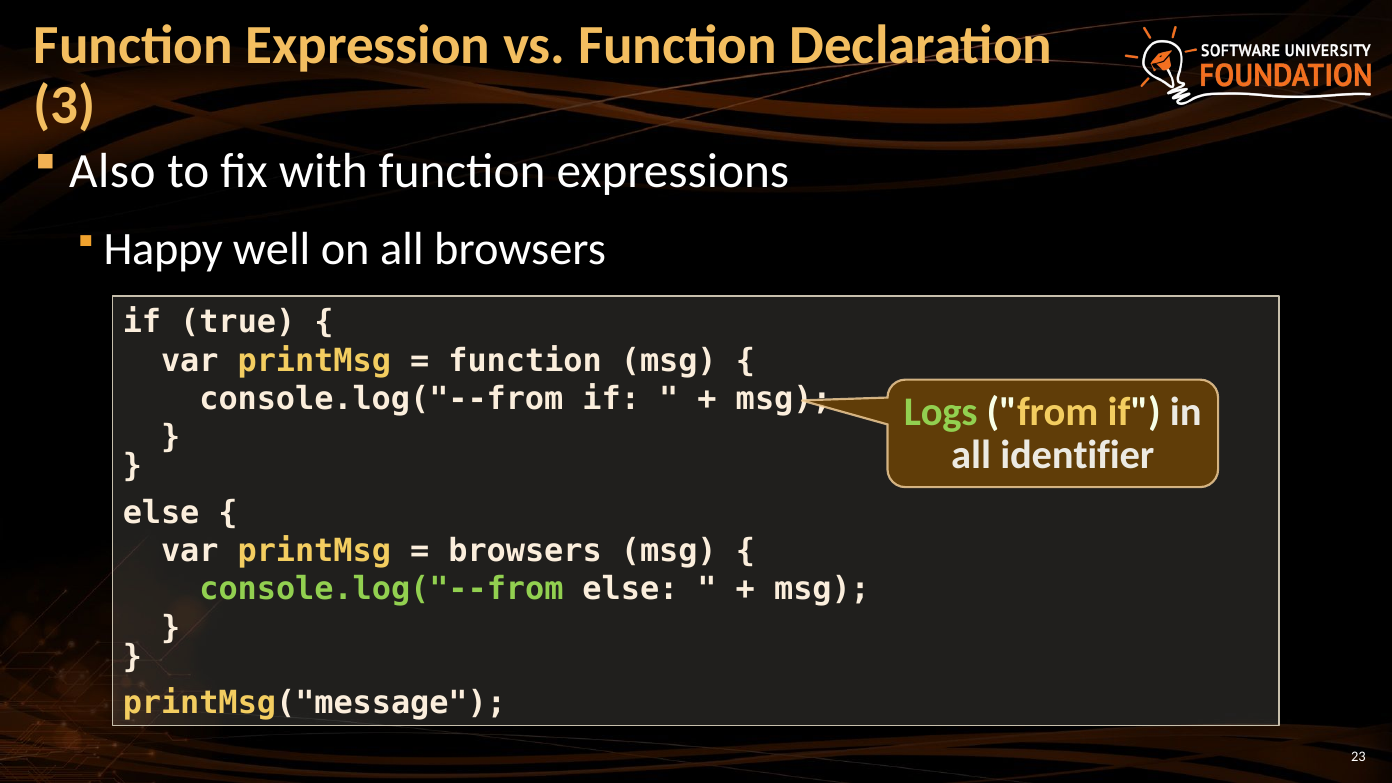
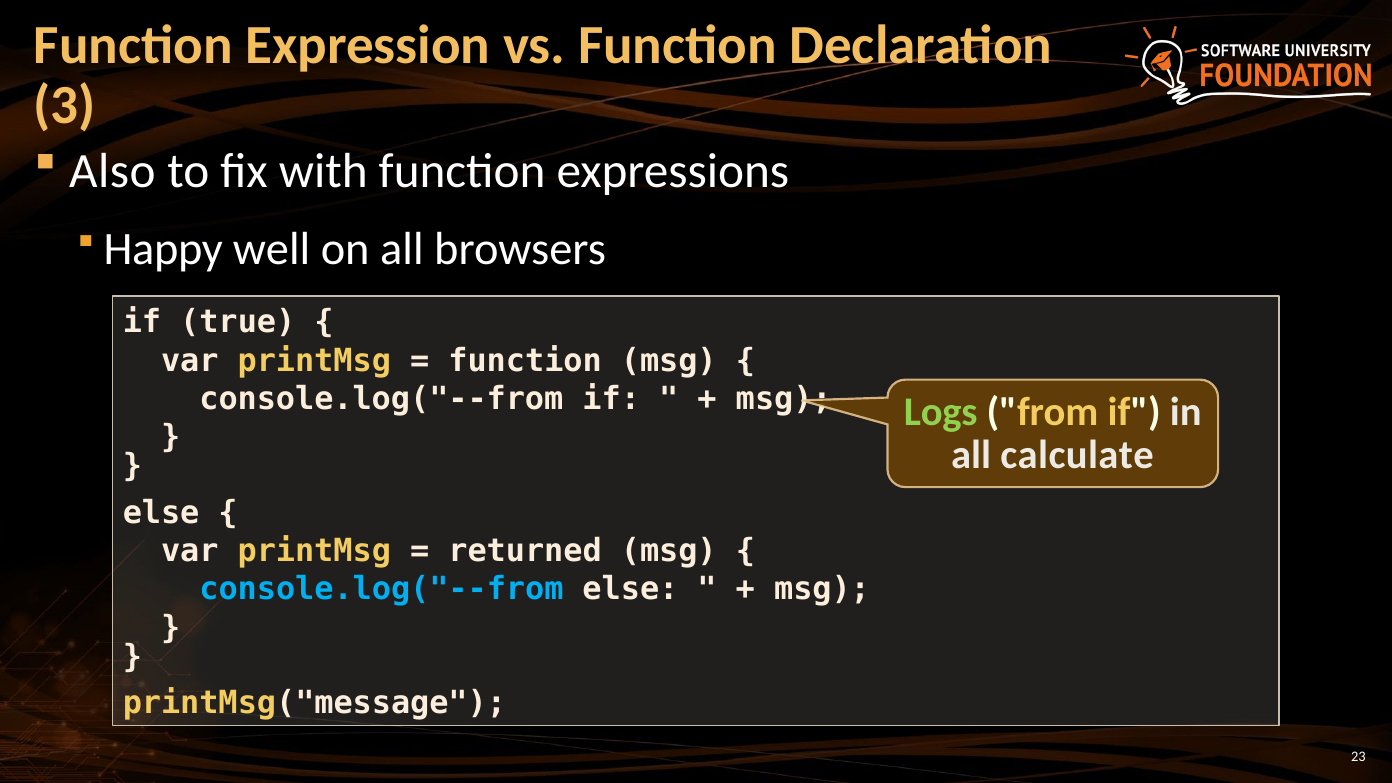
identifier: identifier -> calculate (1077, 455)
browsers: browsers -> returned (525, 551)
console.log("--from colour: light green -> light blue (381, 589)
